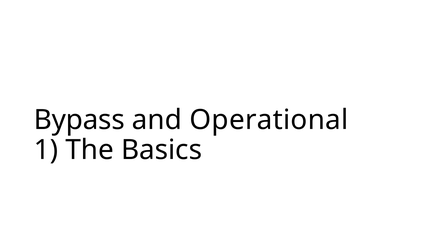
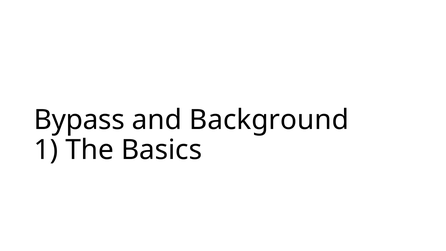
Operational: Operational -> Background (269, 120)
